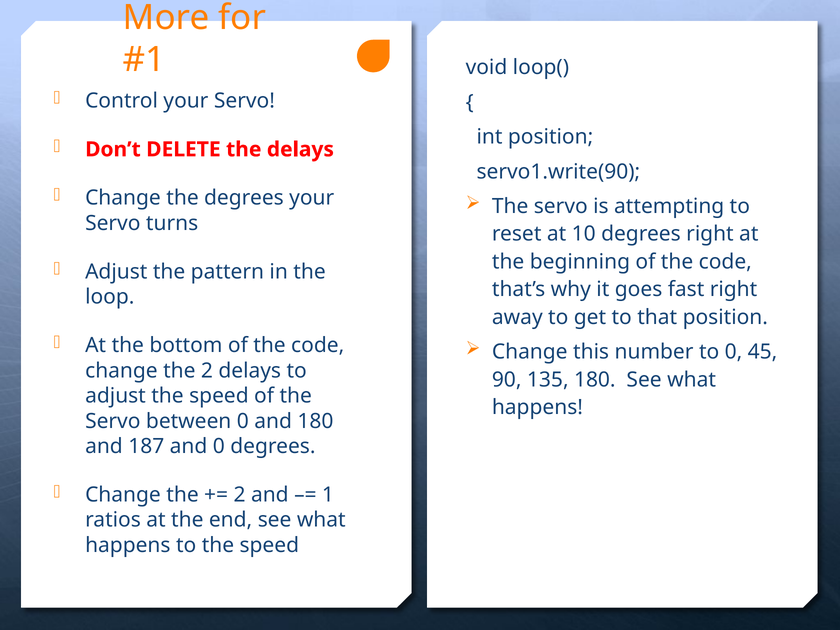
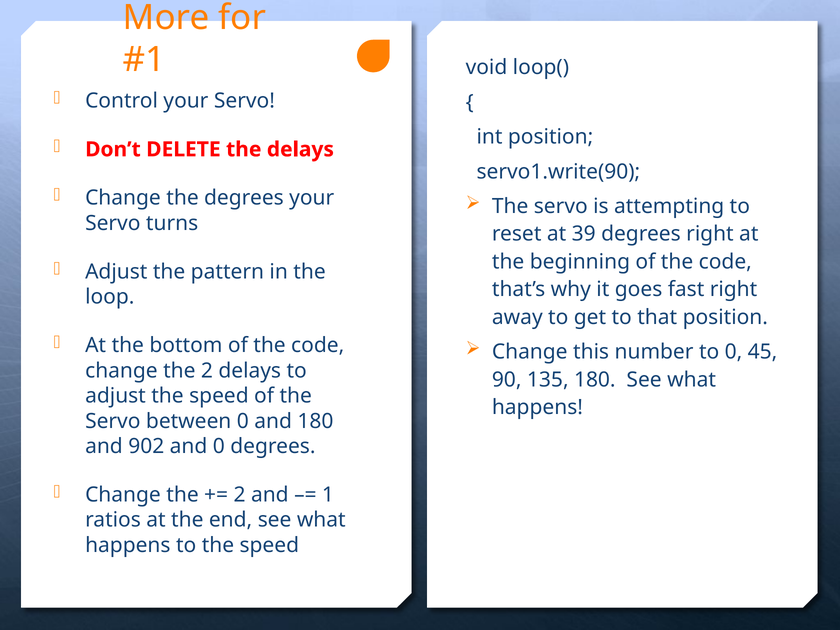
10: 10 -> 39 (584, 234)
187: 187 -> 902 (146, 446)
